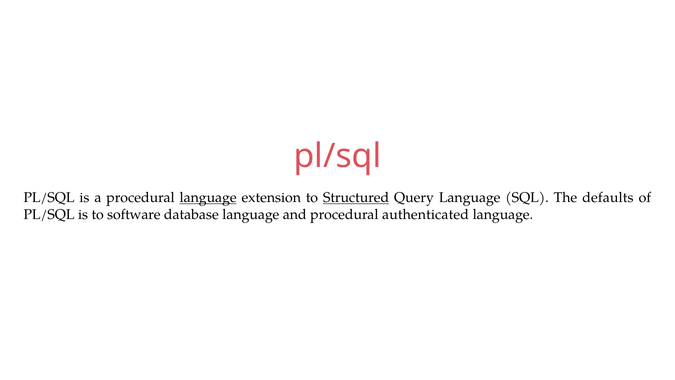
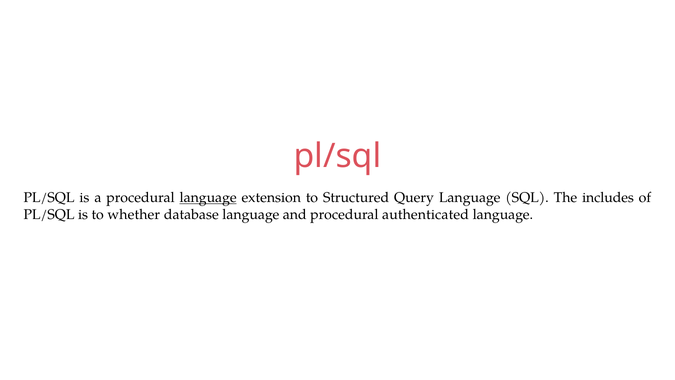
Structured underline: present -> none (356, 198)
defaults: defaults -> includes (608, 198)
software: software -> whether (134, 214)
